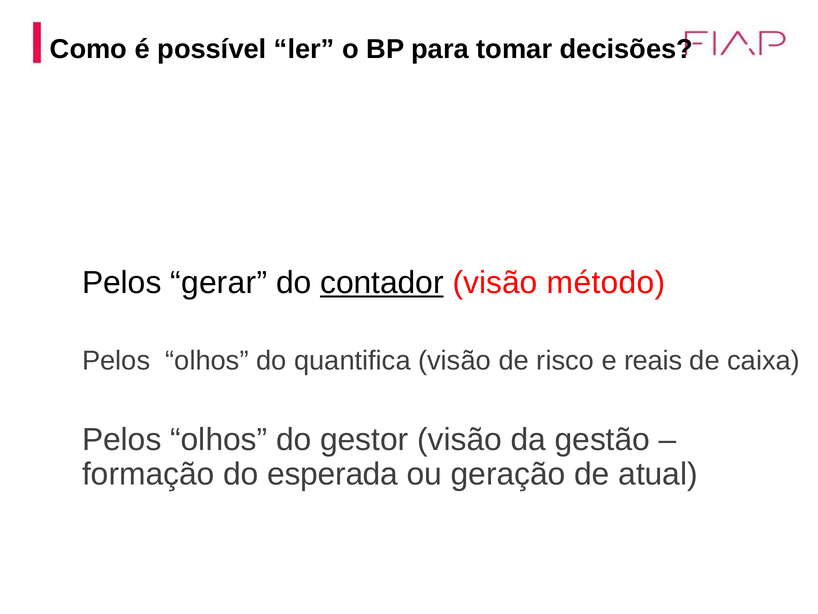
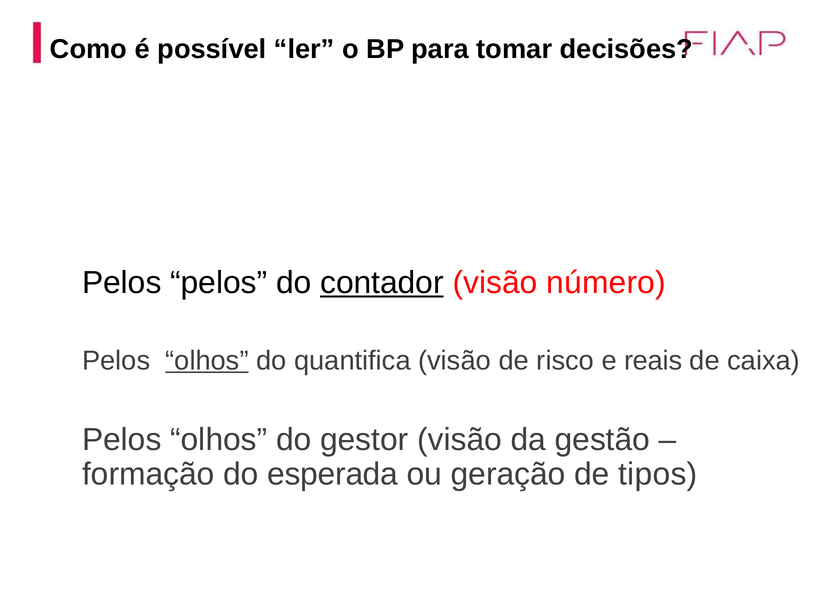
Pelos gerar: gerar -> pelos (219, 283)
método: método -> número (606, 283)
olhos underline: none -> present (207, 360)
atual: atual -> tipos (658, 474)
